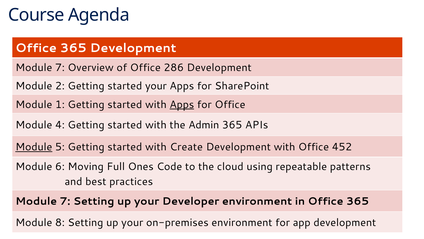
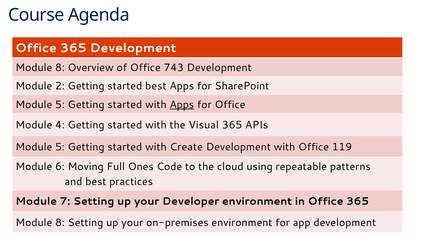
7: 7 -> 8 (60, 68)
286: 286 -> 743 (174, 68)
started your: your -> best (156, 86)
1: 1 -> 5 (60, 104)
Admin: Admin -> Visual (204, 125)
Module underline: present -> none (34, 147)
452: 452 -> 119 (342, 147)
